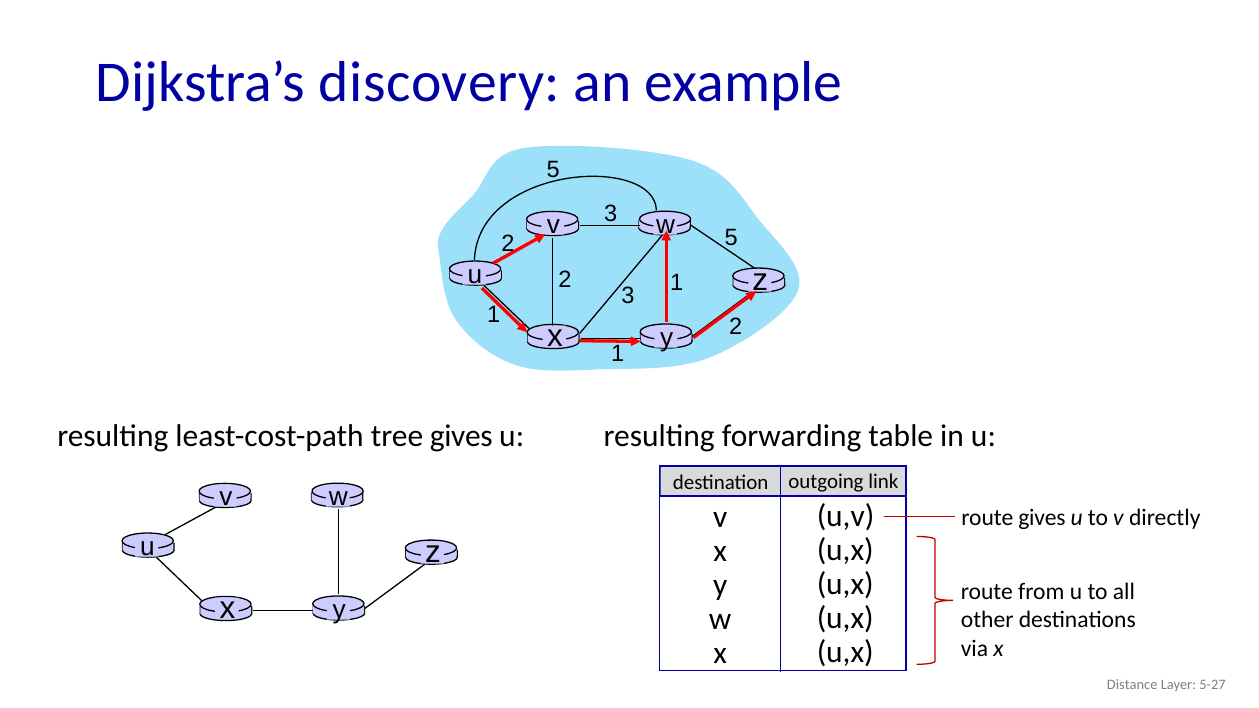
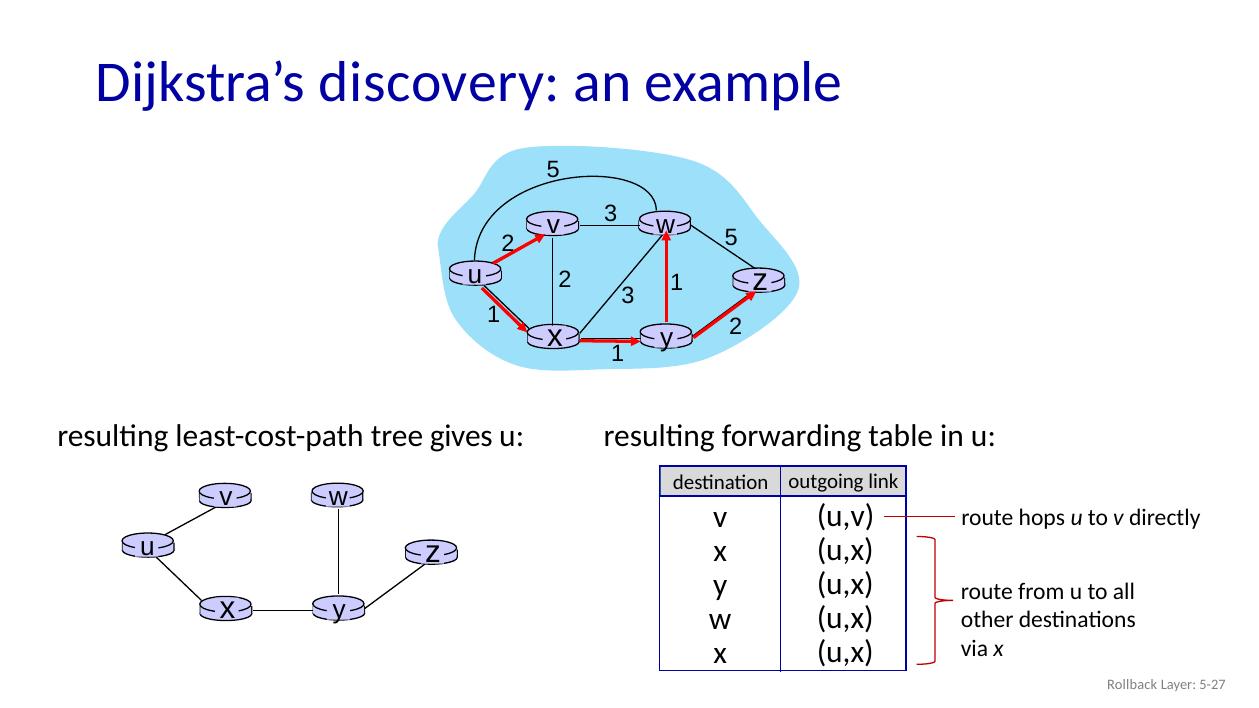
route gives: gives -> hops (1042, 518)
Distance: Distance -> Rollback (1132, 685)
